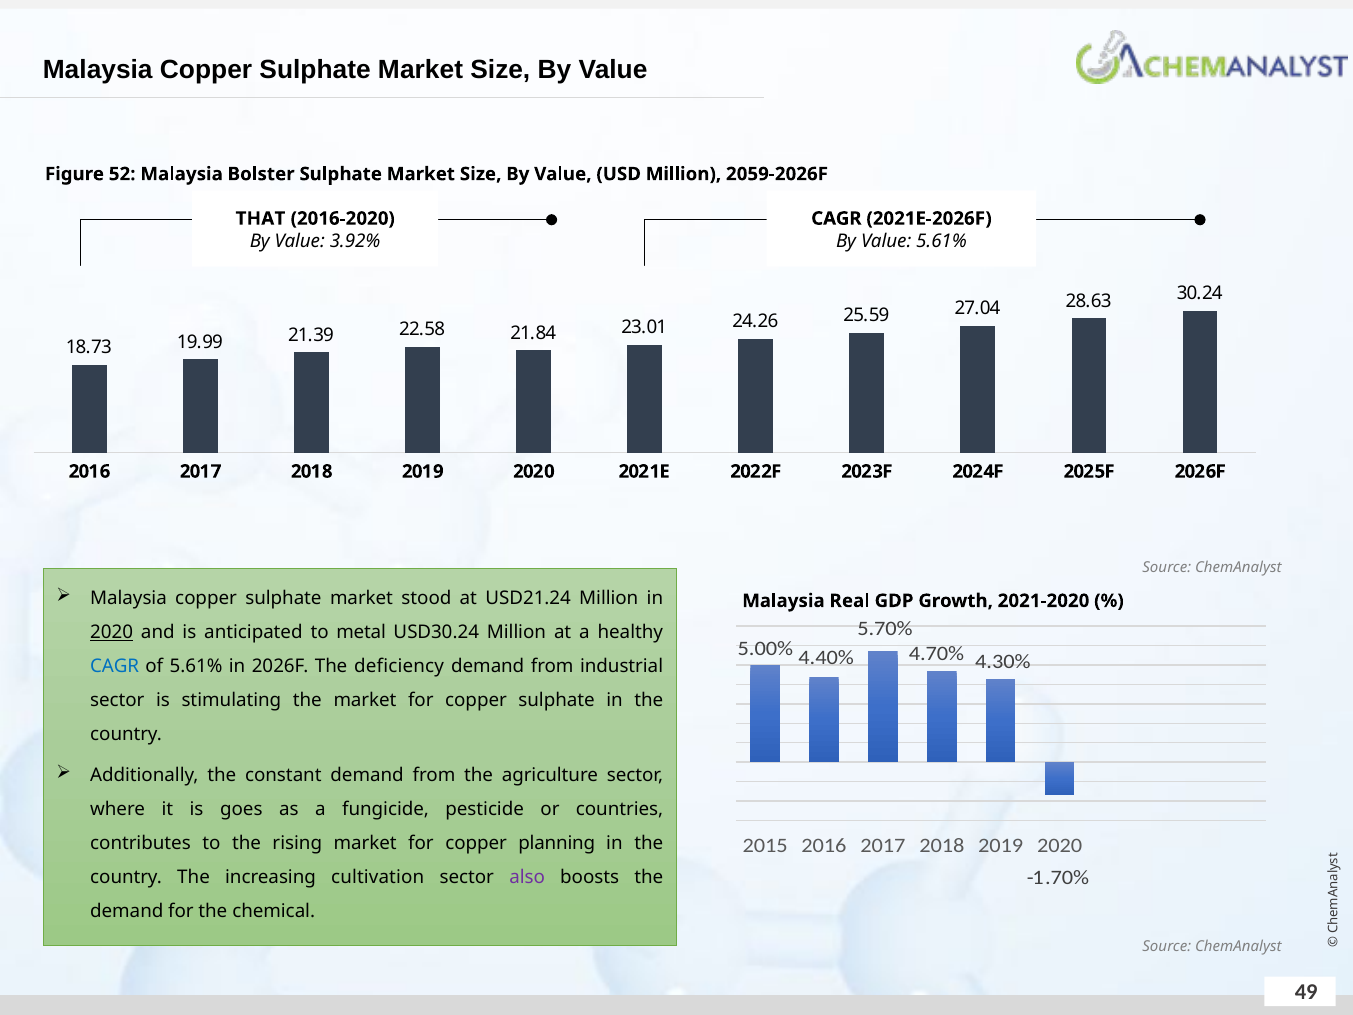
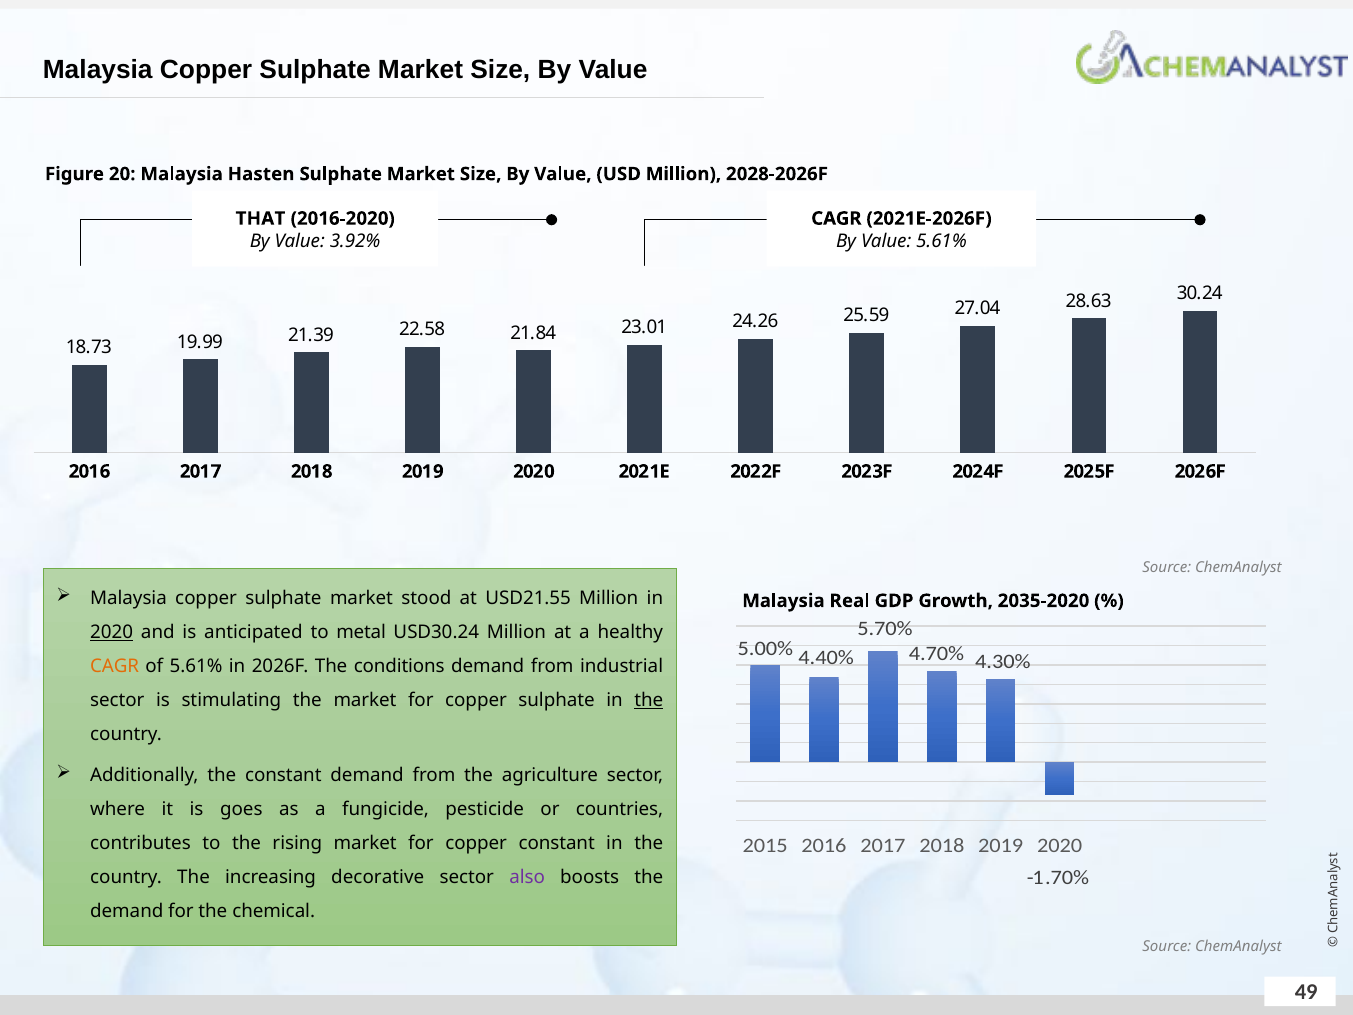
52: 52 -> 20 (122, 174)
Bolster: Bolster -> Hasten (261, 174)
2059-2026F: 2059-2026F -> 2028-2026F (777, 174)
USD21.24: USD21.24 -> USD21.55 (528, 599)
2021-2020: 2021-2020 -> 2035-2020 (1044, 601)
CAGR colour: blue -> orange (115, 666)
deficiency: deficiency -> conditions (399, 666)
the underline: none -> present (649, 700)
copper planning: planning -> constant (557, 843)
cultivation: cultivation -> decorative (378, 877)
